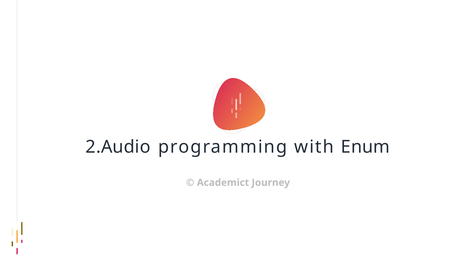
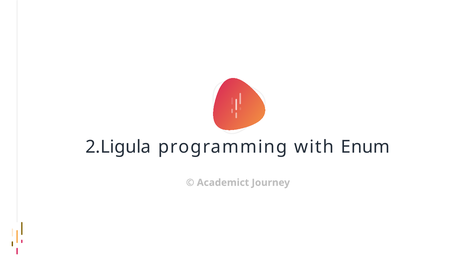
2.Audio: 2.Audio -> 2.Ligula (118, 147)
